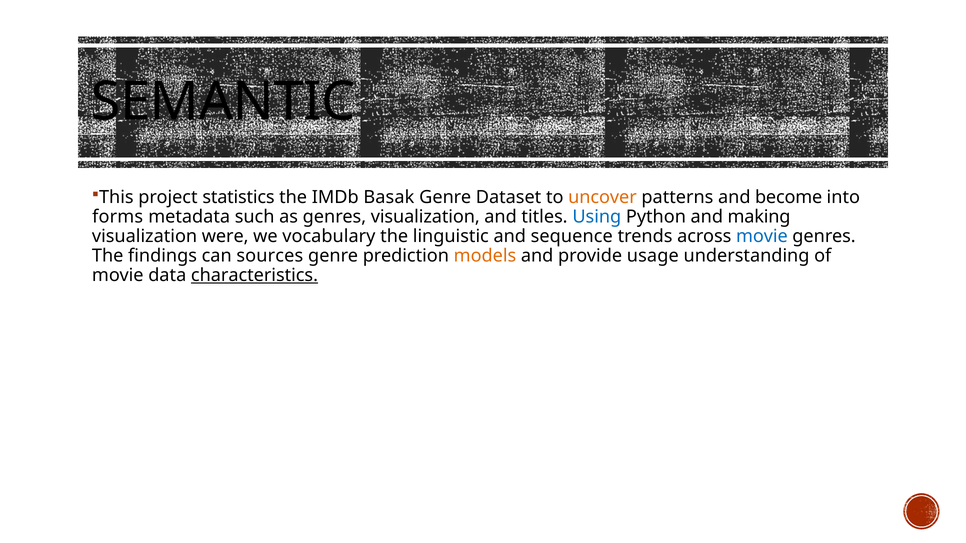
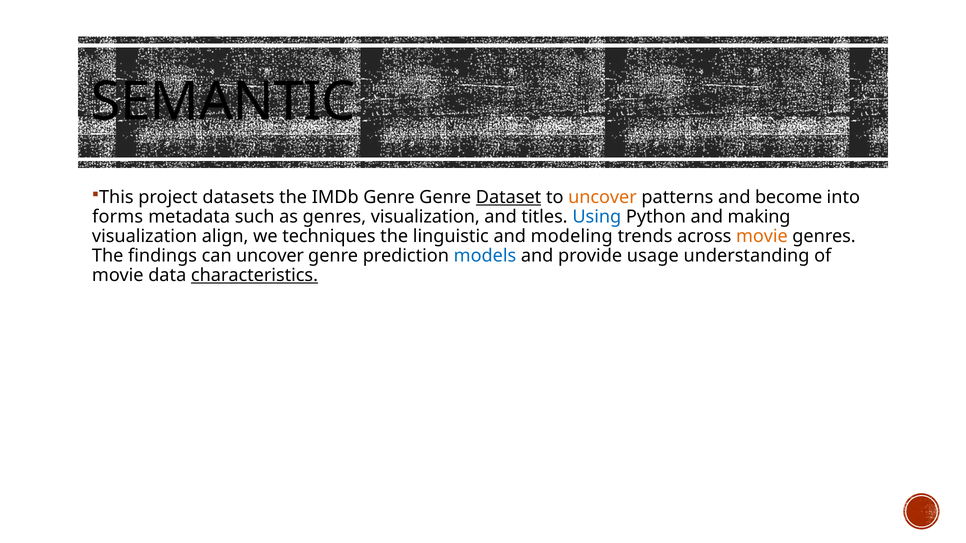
statistics: statistics -> datasets (238, 197)
IMDb Basak: Basak -> Genre (389, 197)
Dataset underline: none -> present (509, 197)
were: were -> align (225, 236)
vocabulary: vocabulary -> techniques (329, 236)
sequence: sequence -> modeling (572, 236)
movie colour: blue -> orange (762, 236)
can sources: sources -> uncover (270, 256)
models colour: orange -> blue (485, 256)
